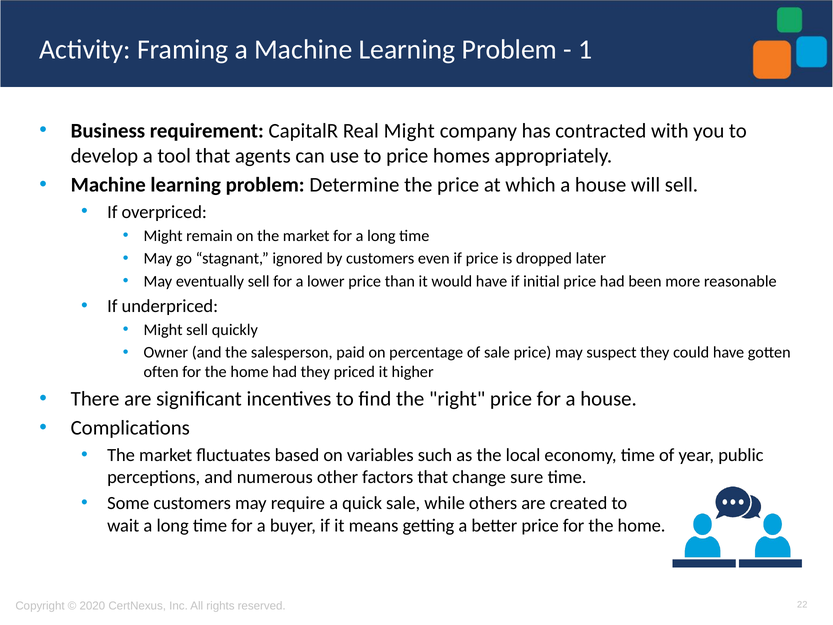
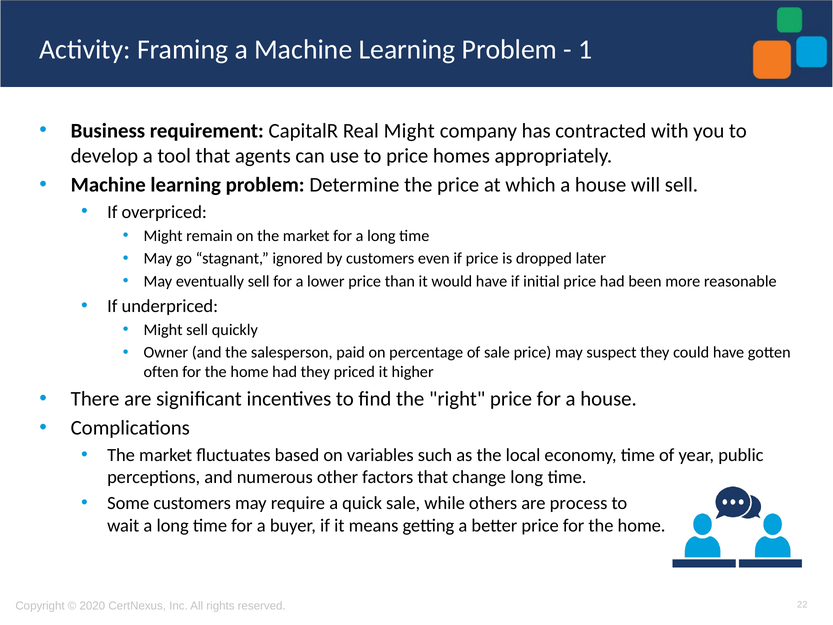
change sure: sure -> long (527, 477)
created: created -> process (579, 503)
